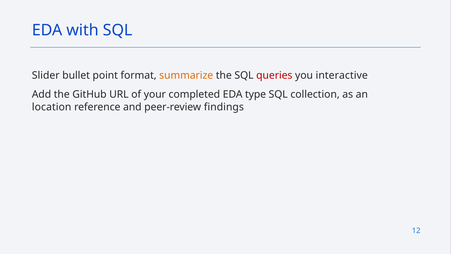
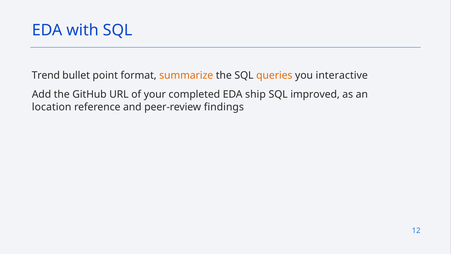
Slider: Slider -> Trend (46, 75)
queries colour: red -> orange (274, 75)
type: type -> ship (255, 94)
collection: collection -> improved (315, 94)
